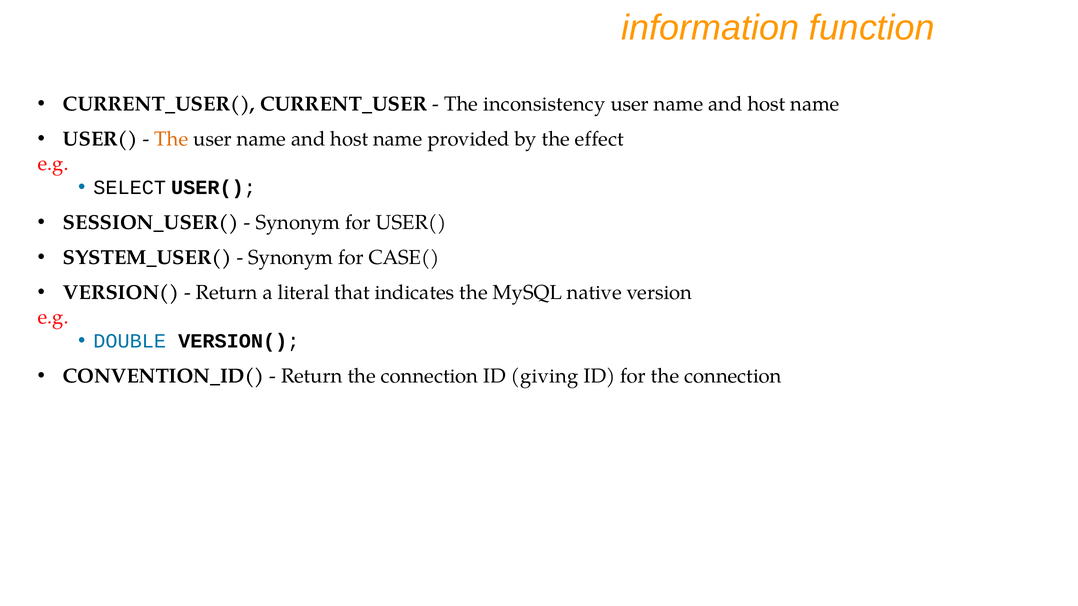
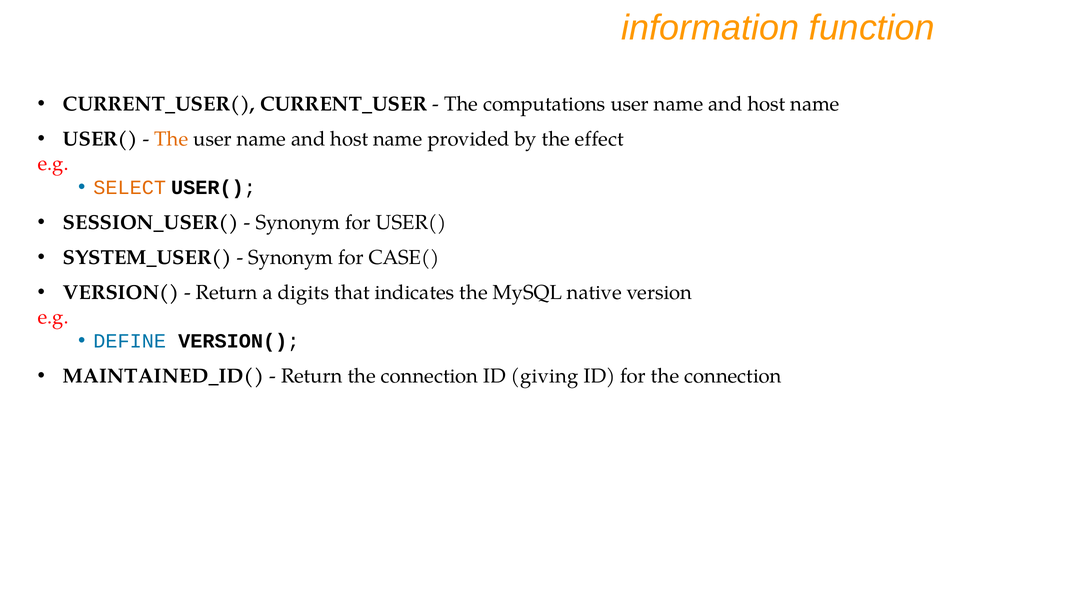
inconsistency: inconsistency -> computations (544, 104)
SELECT colour: black -> orange (130, 188)
literal: literal -> digits (304, 293)
DOUBLE: DOUBLE -> DEFINE (130, 341)
CONVENTION_ID(: CONVENTION_ID( -> MAINTAINED_ID( (163, 376)
